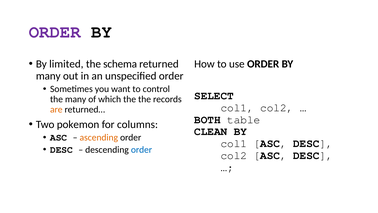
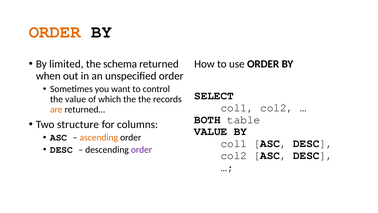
ORDER colour: purple -> orange (55, 32)
many: many -> when (48, 76)
the many: many -> value (76, 99)
pokemon: pokemon -> structure (78, 124)
CLEAN: CLEAN -> VALUE (211, 131)
order colour: blue -> purple (142, 149)
